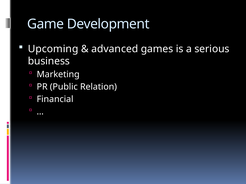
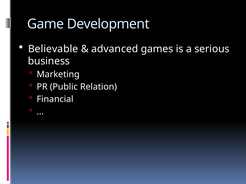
Upcoming: Upcoming -> Believable (53, 49)
